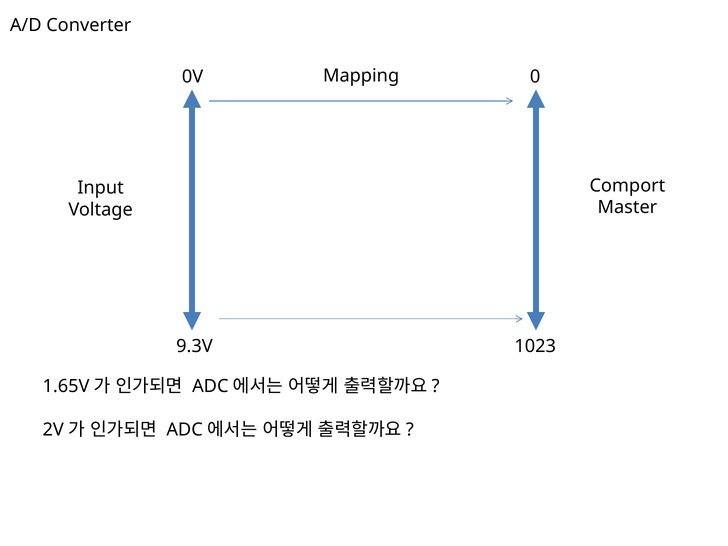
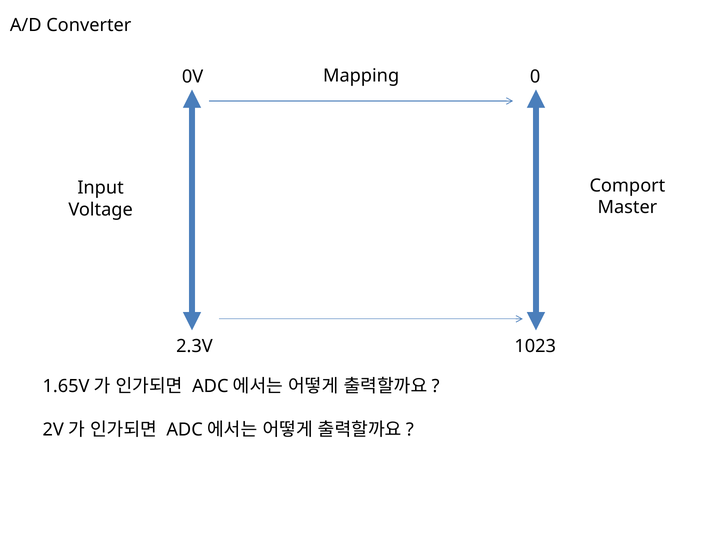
9.3V: 9.3V -> 2.3V (194, 346)
